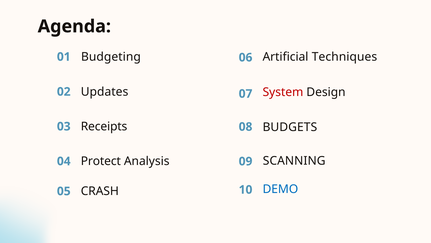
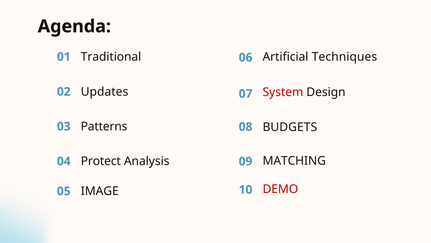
Budgeting: Budgeting -> Traditional (111, 57)
Receipts: Receipts -> Patterns (104, 126)
SCANNING: SCANNING -> MATCHING (294, 161)
DEMO colour: blue -> red (280, 189)
CRASH: CRASH -> IMAGE (100, 191)
